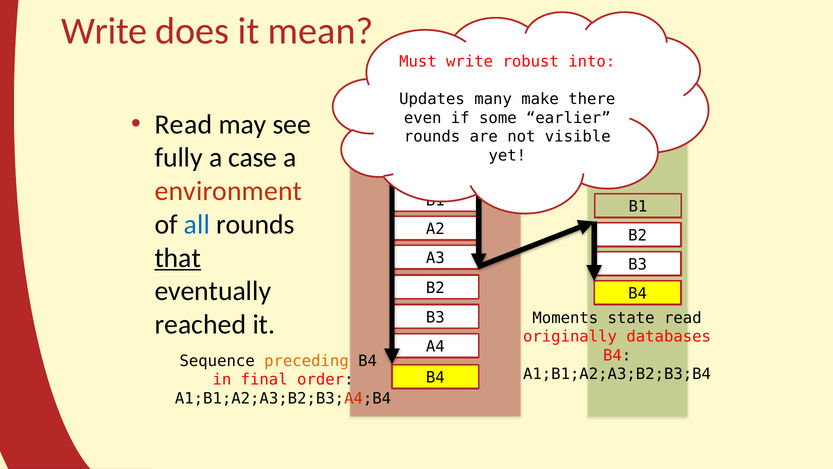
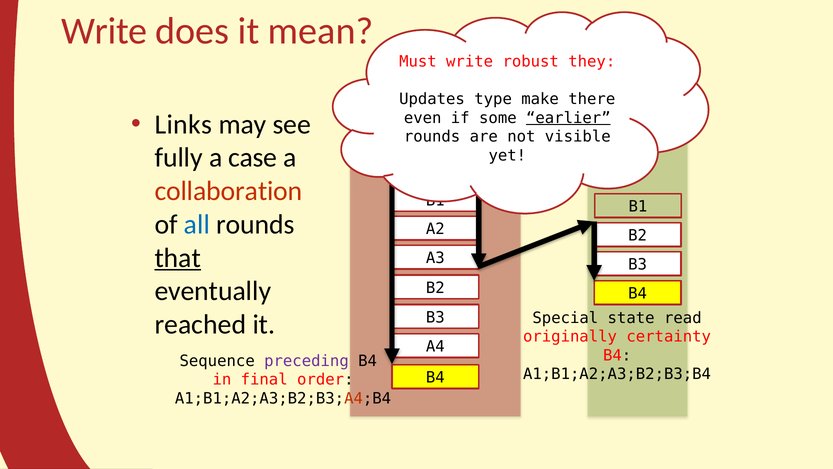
into: into -> they (592, 62)
many: many -> type (493, 99)
Read: Read -> Links (183, 124)
earlier underline: none -> present (568, 118)
environment: environment -> collaboration (229, 191)
Moments: Moments -> Special (565, 318)
databases: databases -> certainty (669, 337)
preceding colour: orange -> purple (306, 361)
